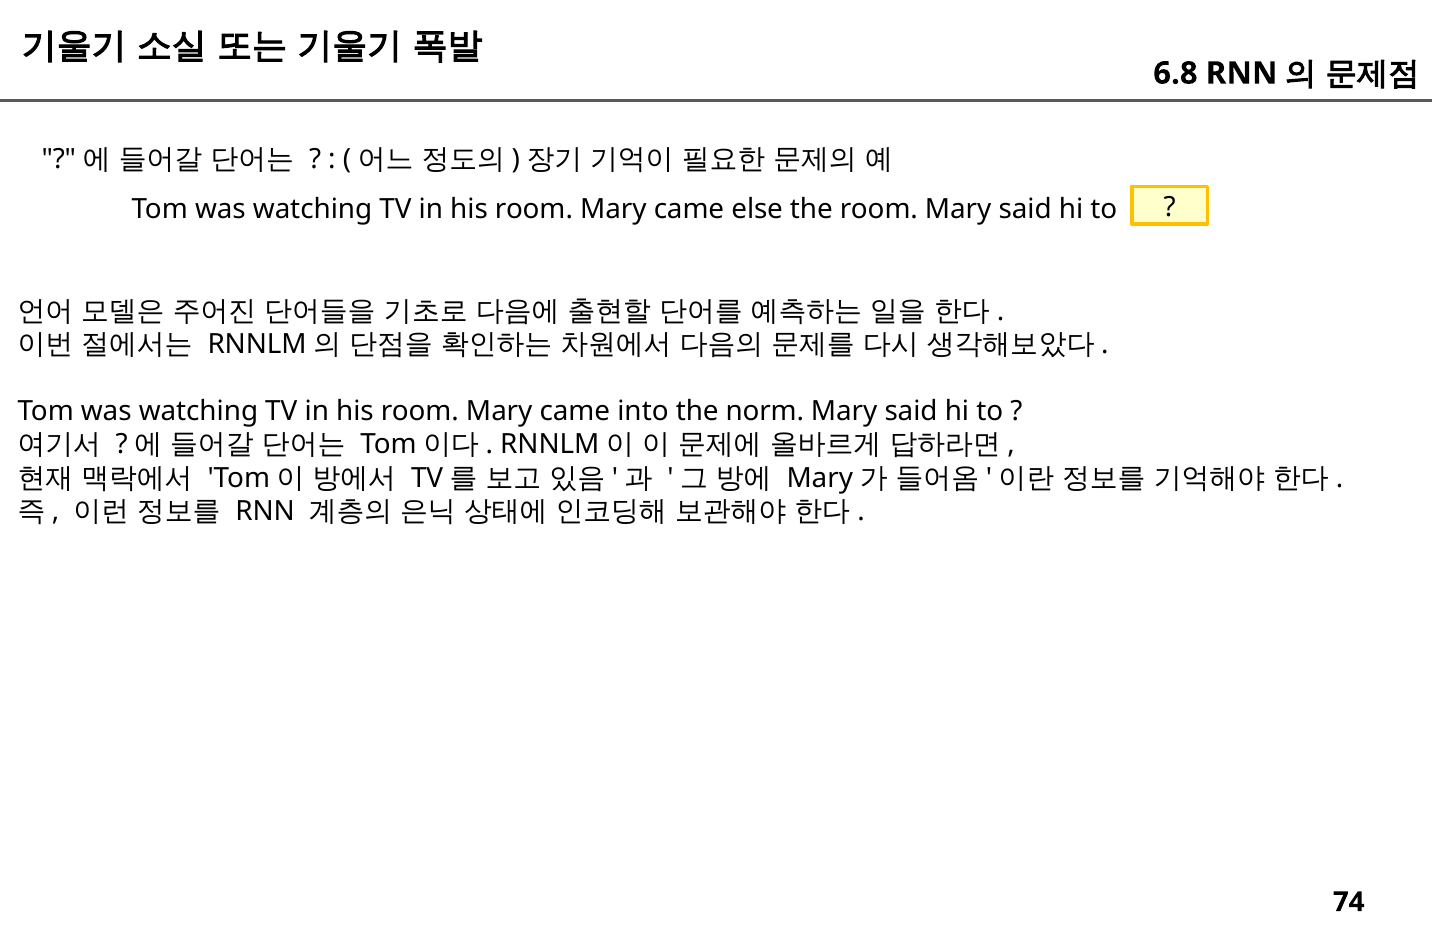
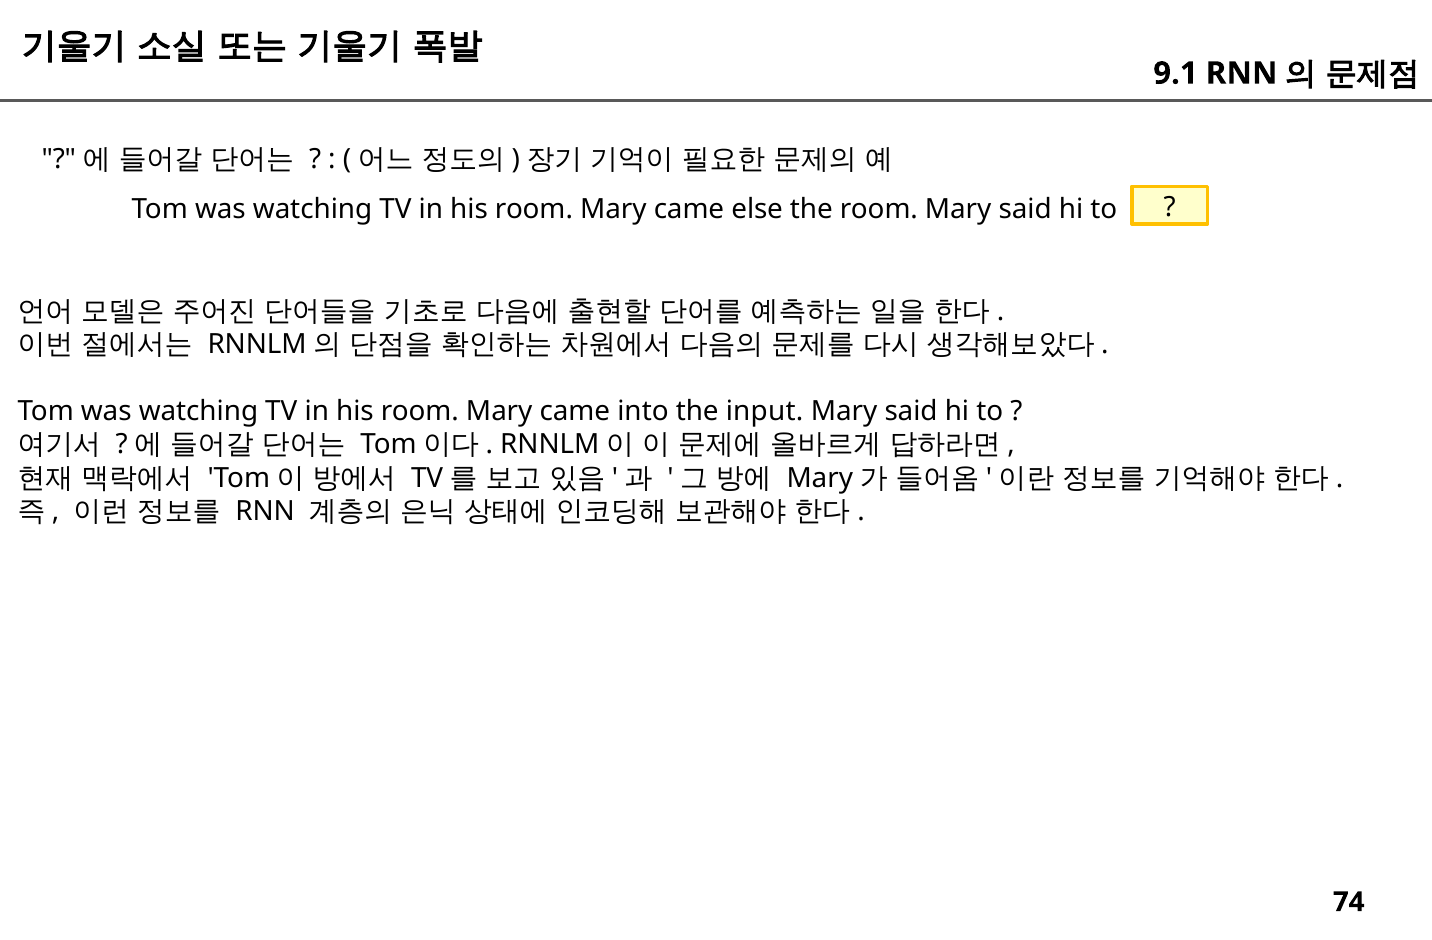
6.8: 6.8 -> 9.1 (1175, 73)
norm: norm -> input (765, 411)
